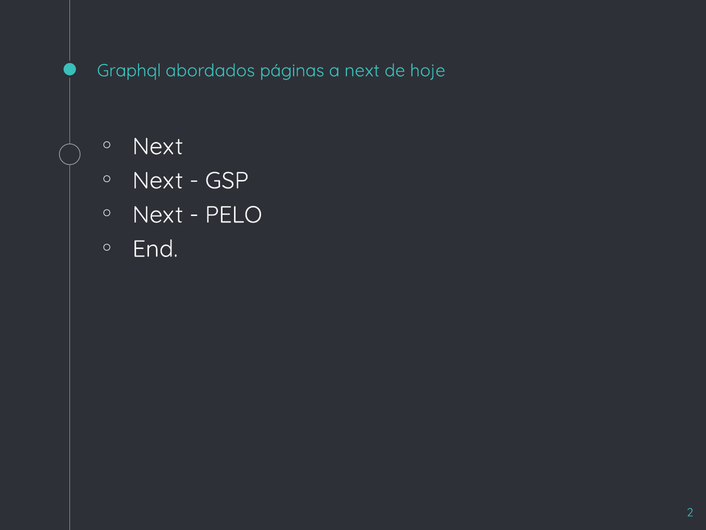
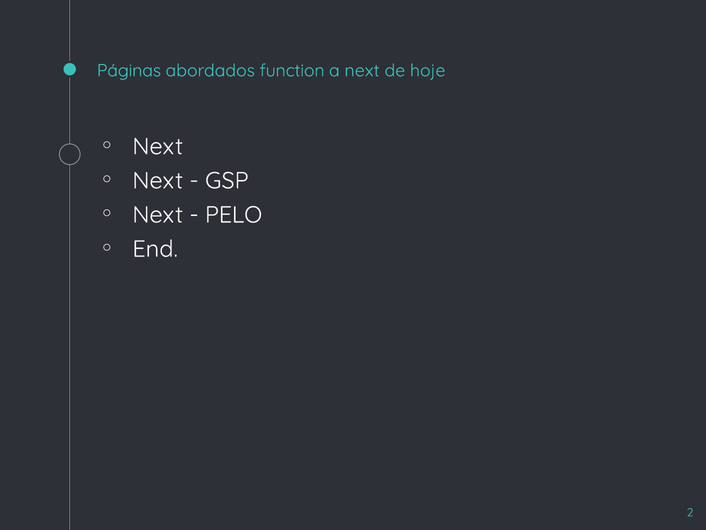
Graphql: Graphql -> Páginas (129, 71)
páginas: páginas -> function (292, 71)
